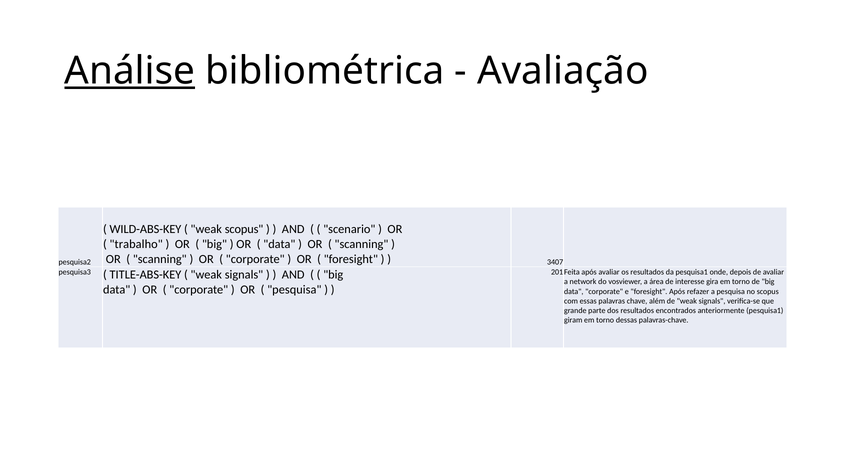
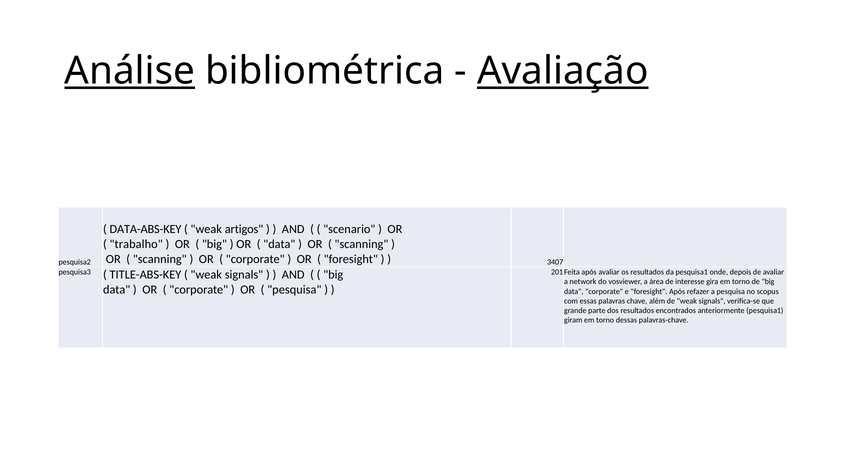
Avaliação underline: none -> present (563, 71)
WILD-ABS-KEY: WILD-ABS-KEY -> DATA-ABS-KEY (146, 229)
weak scopus: scopus -> artigos (244, 229)
